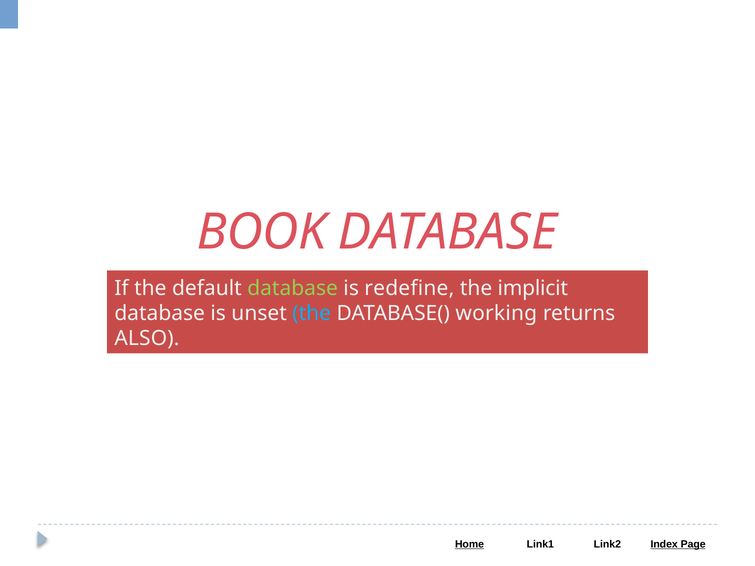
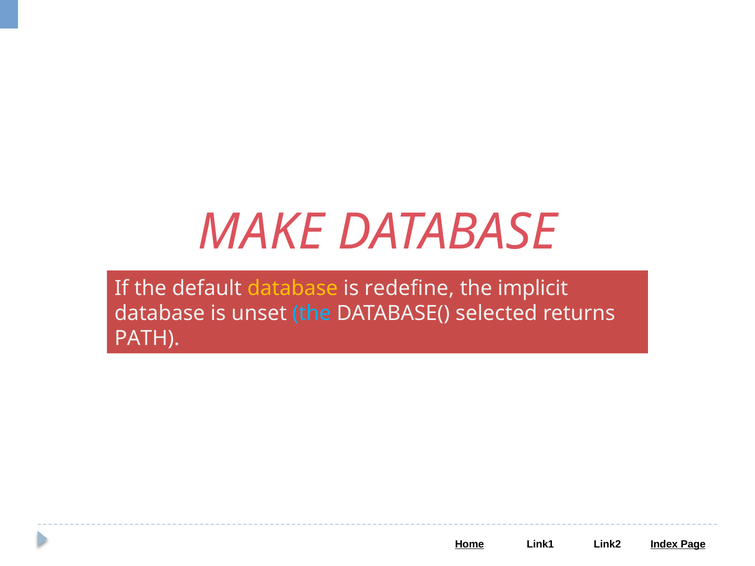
BOOK: BOOK -> MAKE (261, 232)
database colour: light green -> yellow (293, 288)
working: working -> selected (496, 314)
ALSO: ALSO -> PATH (147, 339)
